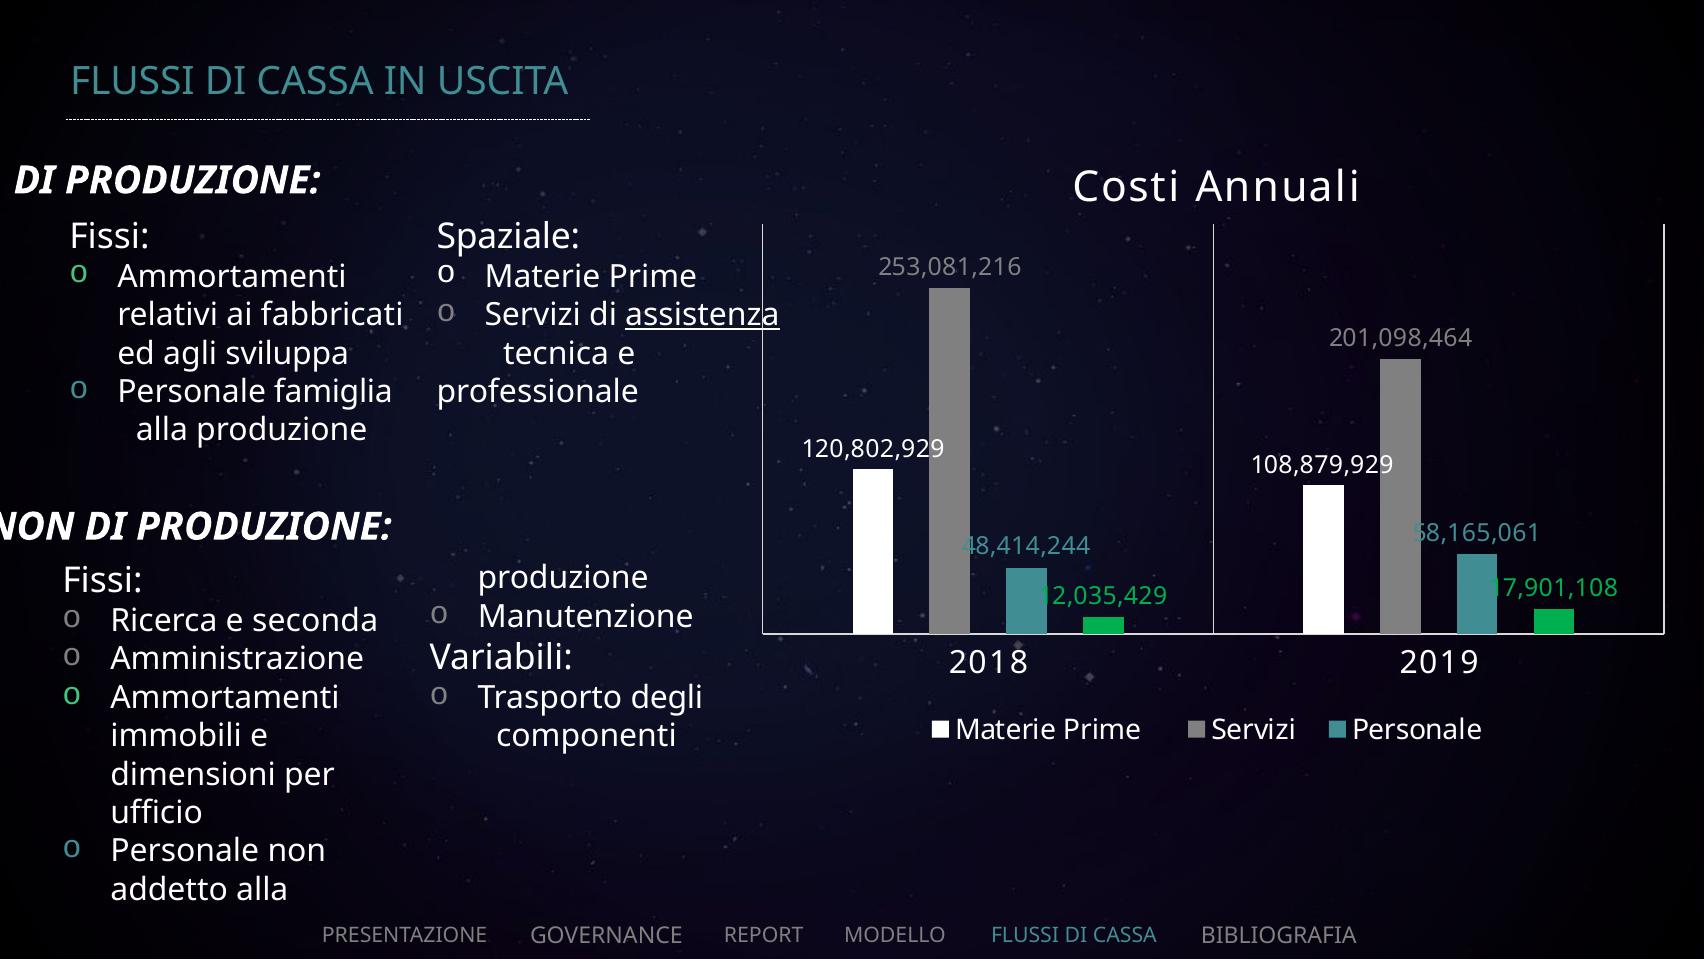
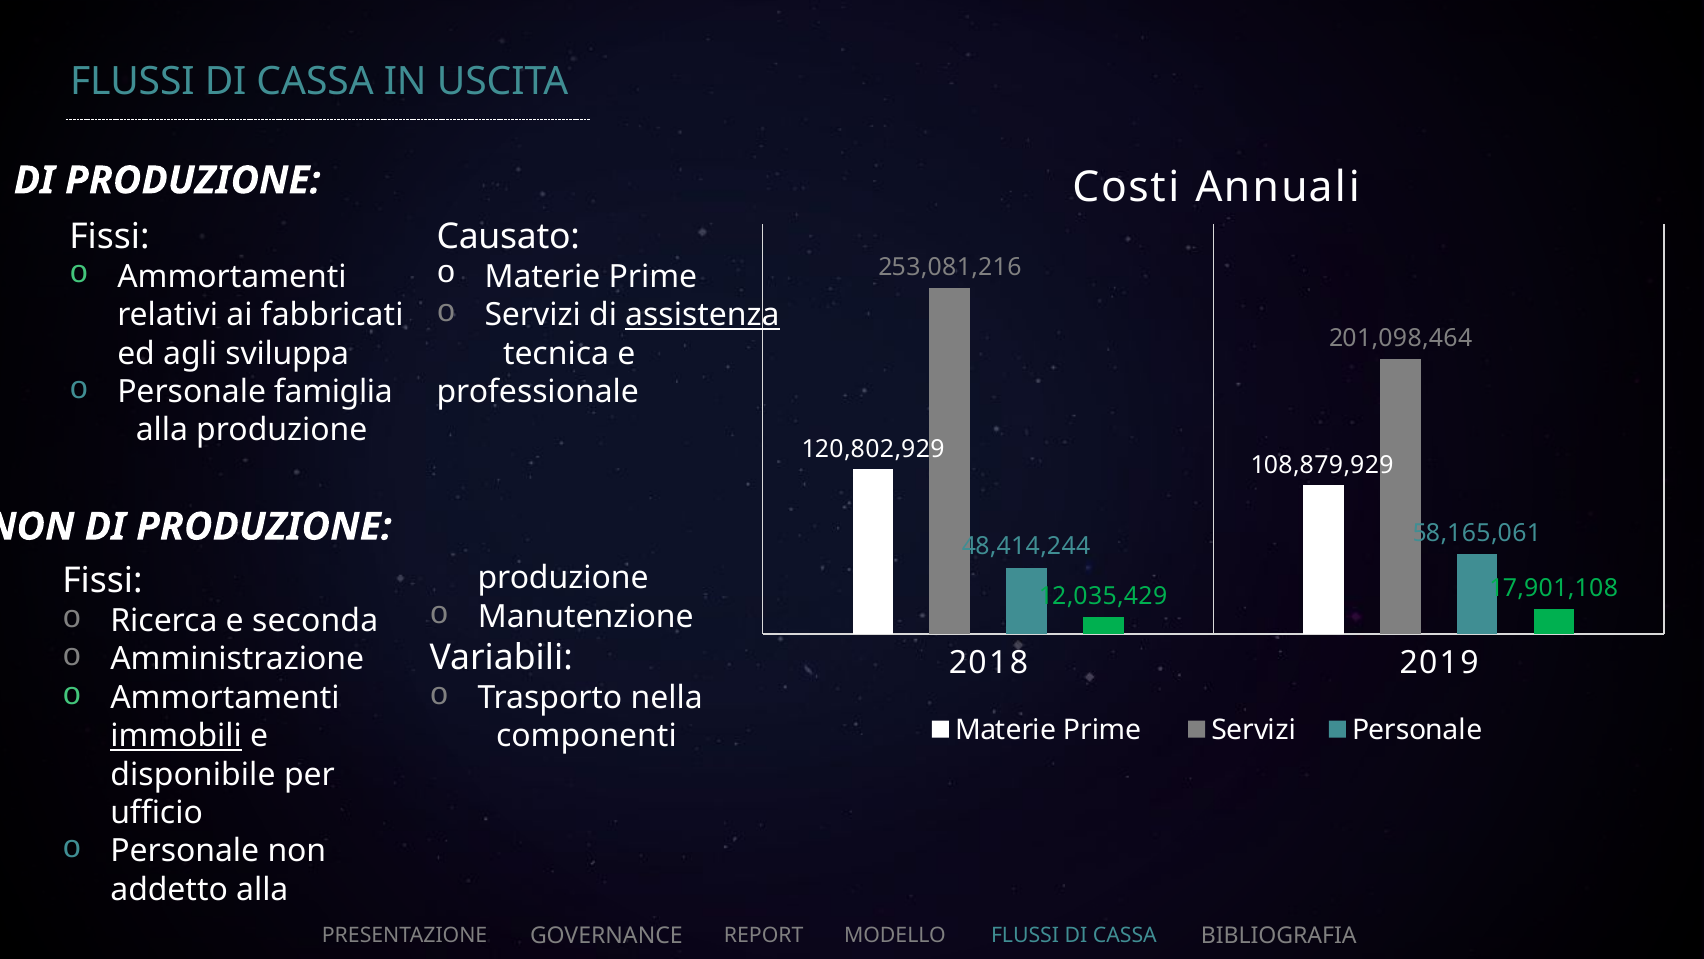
Spaziale: Spaziale -> Causato (508, 236)
degli: degli -> nella (667, 697)
immobili underline: none -> present (176, 736)
dimensioni: dimensioni -> disponibile (193, 774)
